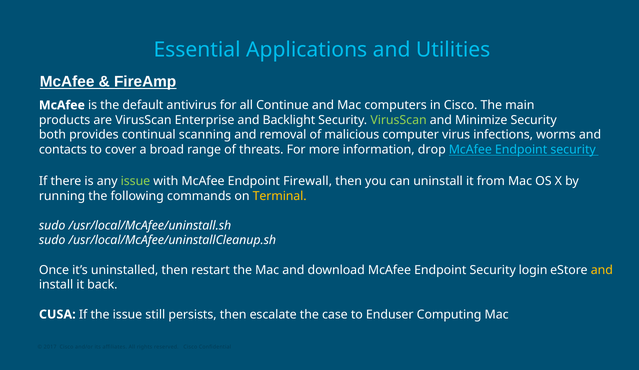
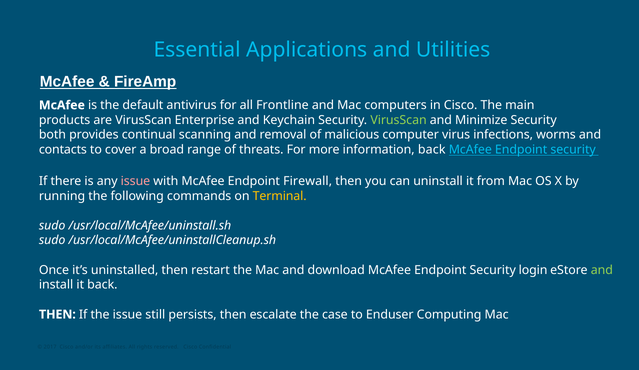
Continue: Continue -> Frontline (282, 105)
Backlight: Backlight -> Keychain (289, 120)
information drop: drop -> back (432, 150)
issue colour: light green -> pink (135, 181)
and colour: yellow -> light green (602, 270)
CUSA: CUSA -> THEN (57, 314)
